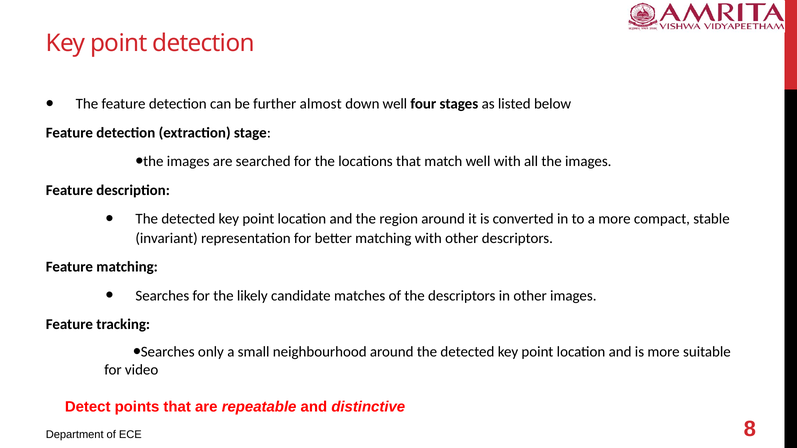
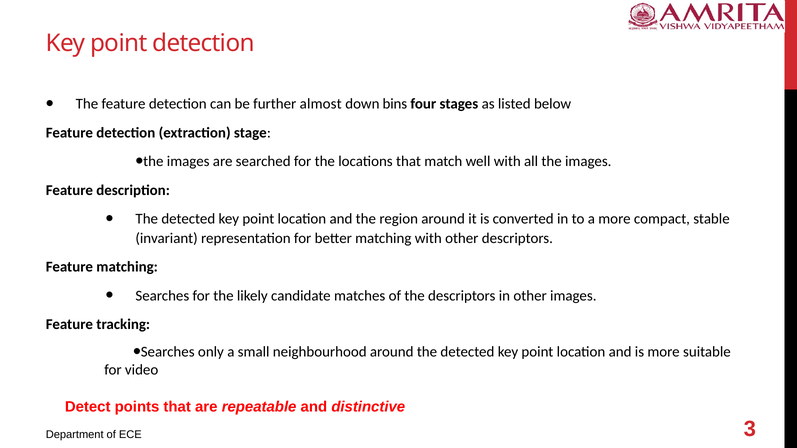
down well: well -> bins (395, 104)
8: 8 -> 3 (750, 429)
